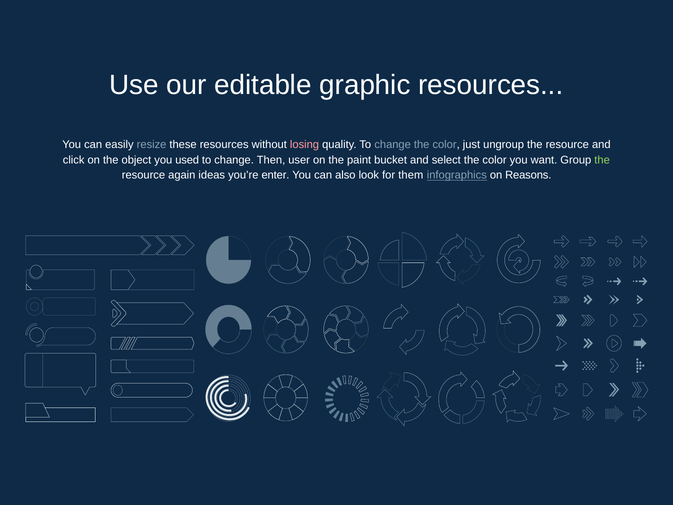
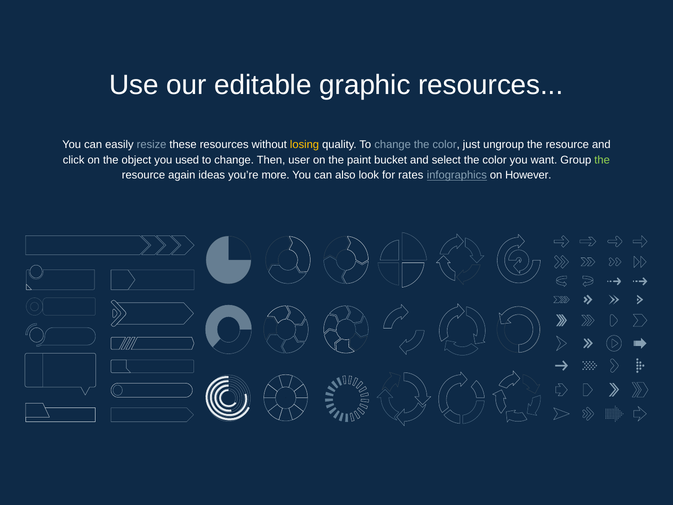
losing colour: pink -> yellow (305, 144)
enter: enter -> more (275, 175)
them: them -> rates (411, 175)
Reasons: Reasons -> However (528, 175)
